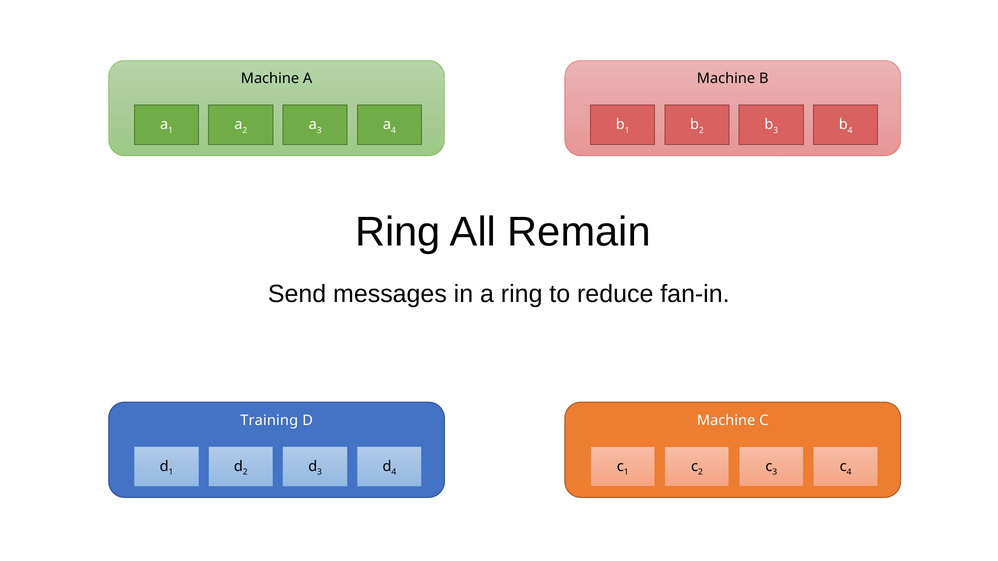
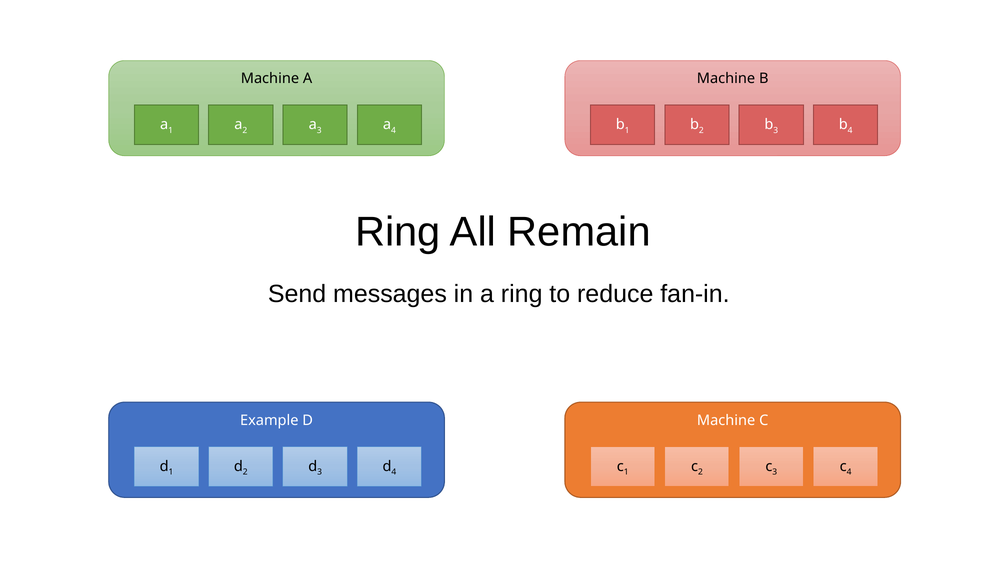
Training: Training -> Example (269, 420)
